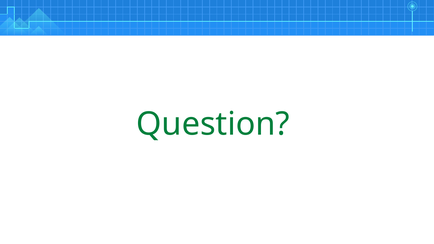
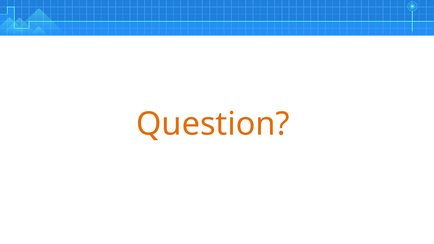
Question colour: green -> orange (213, 124)
